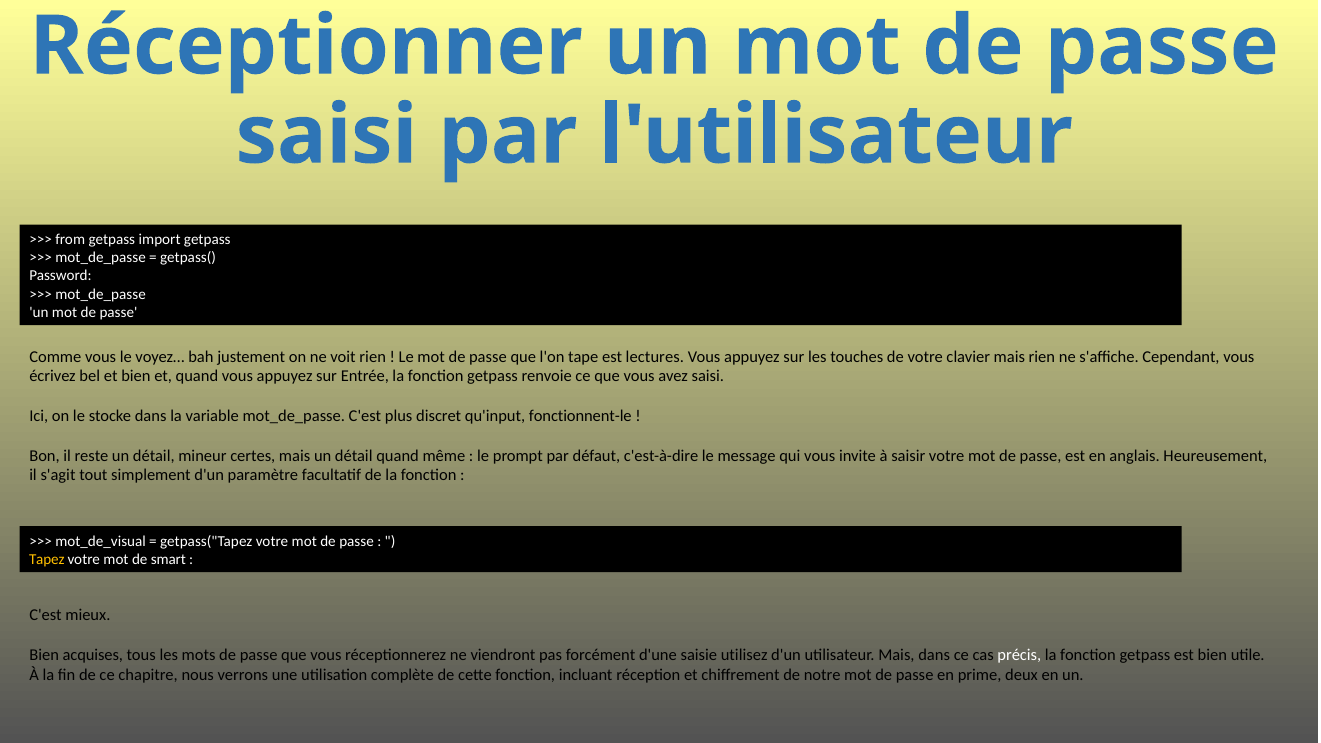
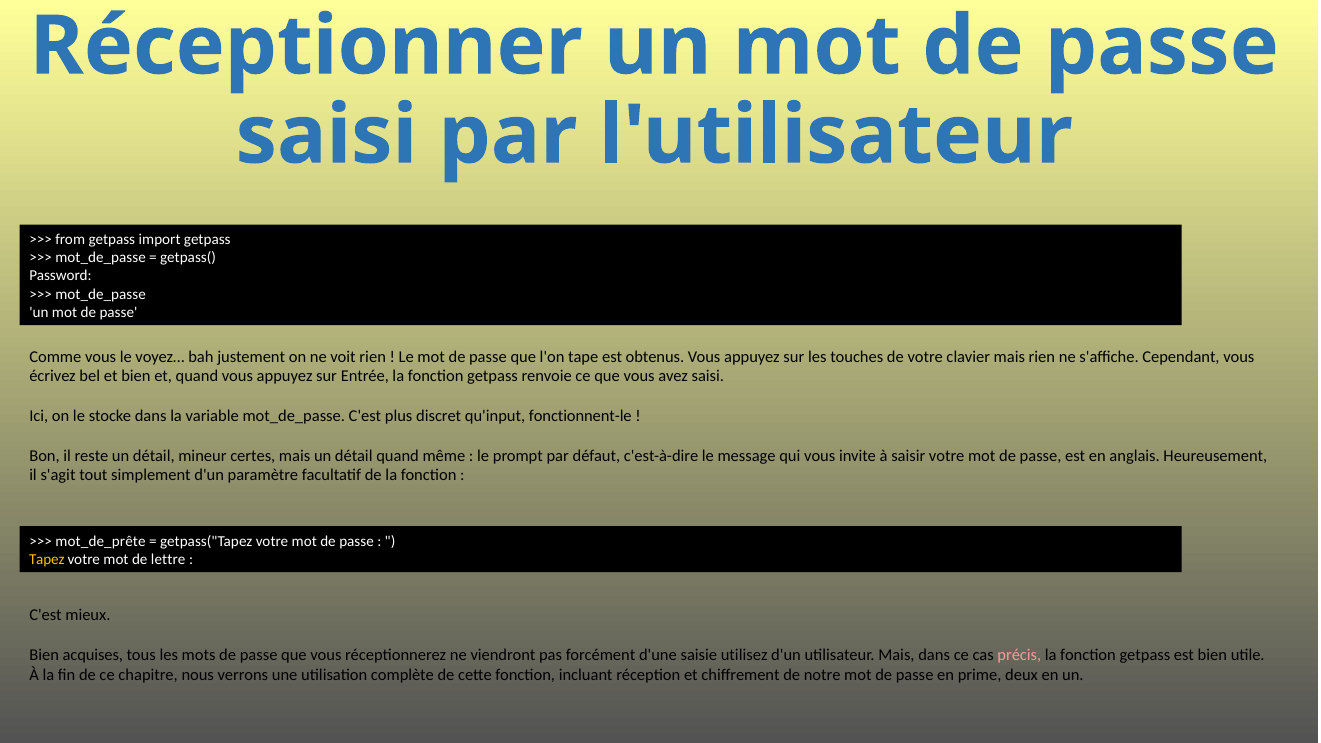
lectures: lectures -> obtenus (655, 357)
mot_de_visual: mot_de_visual -> mot_de_prête (101, 541)
smart: smart -> lettre (168, 559)
précis colour: white -> pink (1019, 655)
